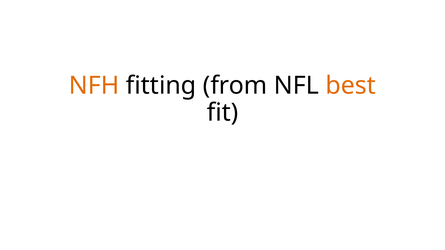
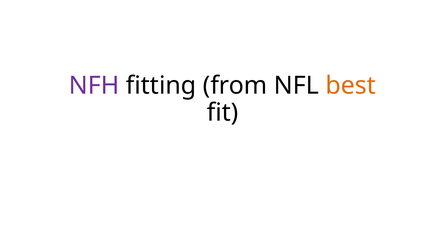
NFH colour: orange -> purple (94, 86)
